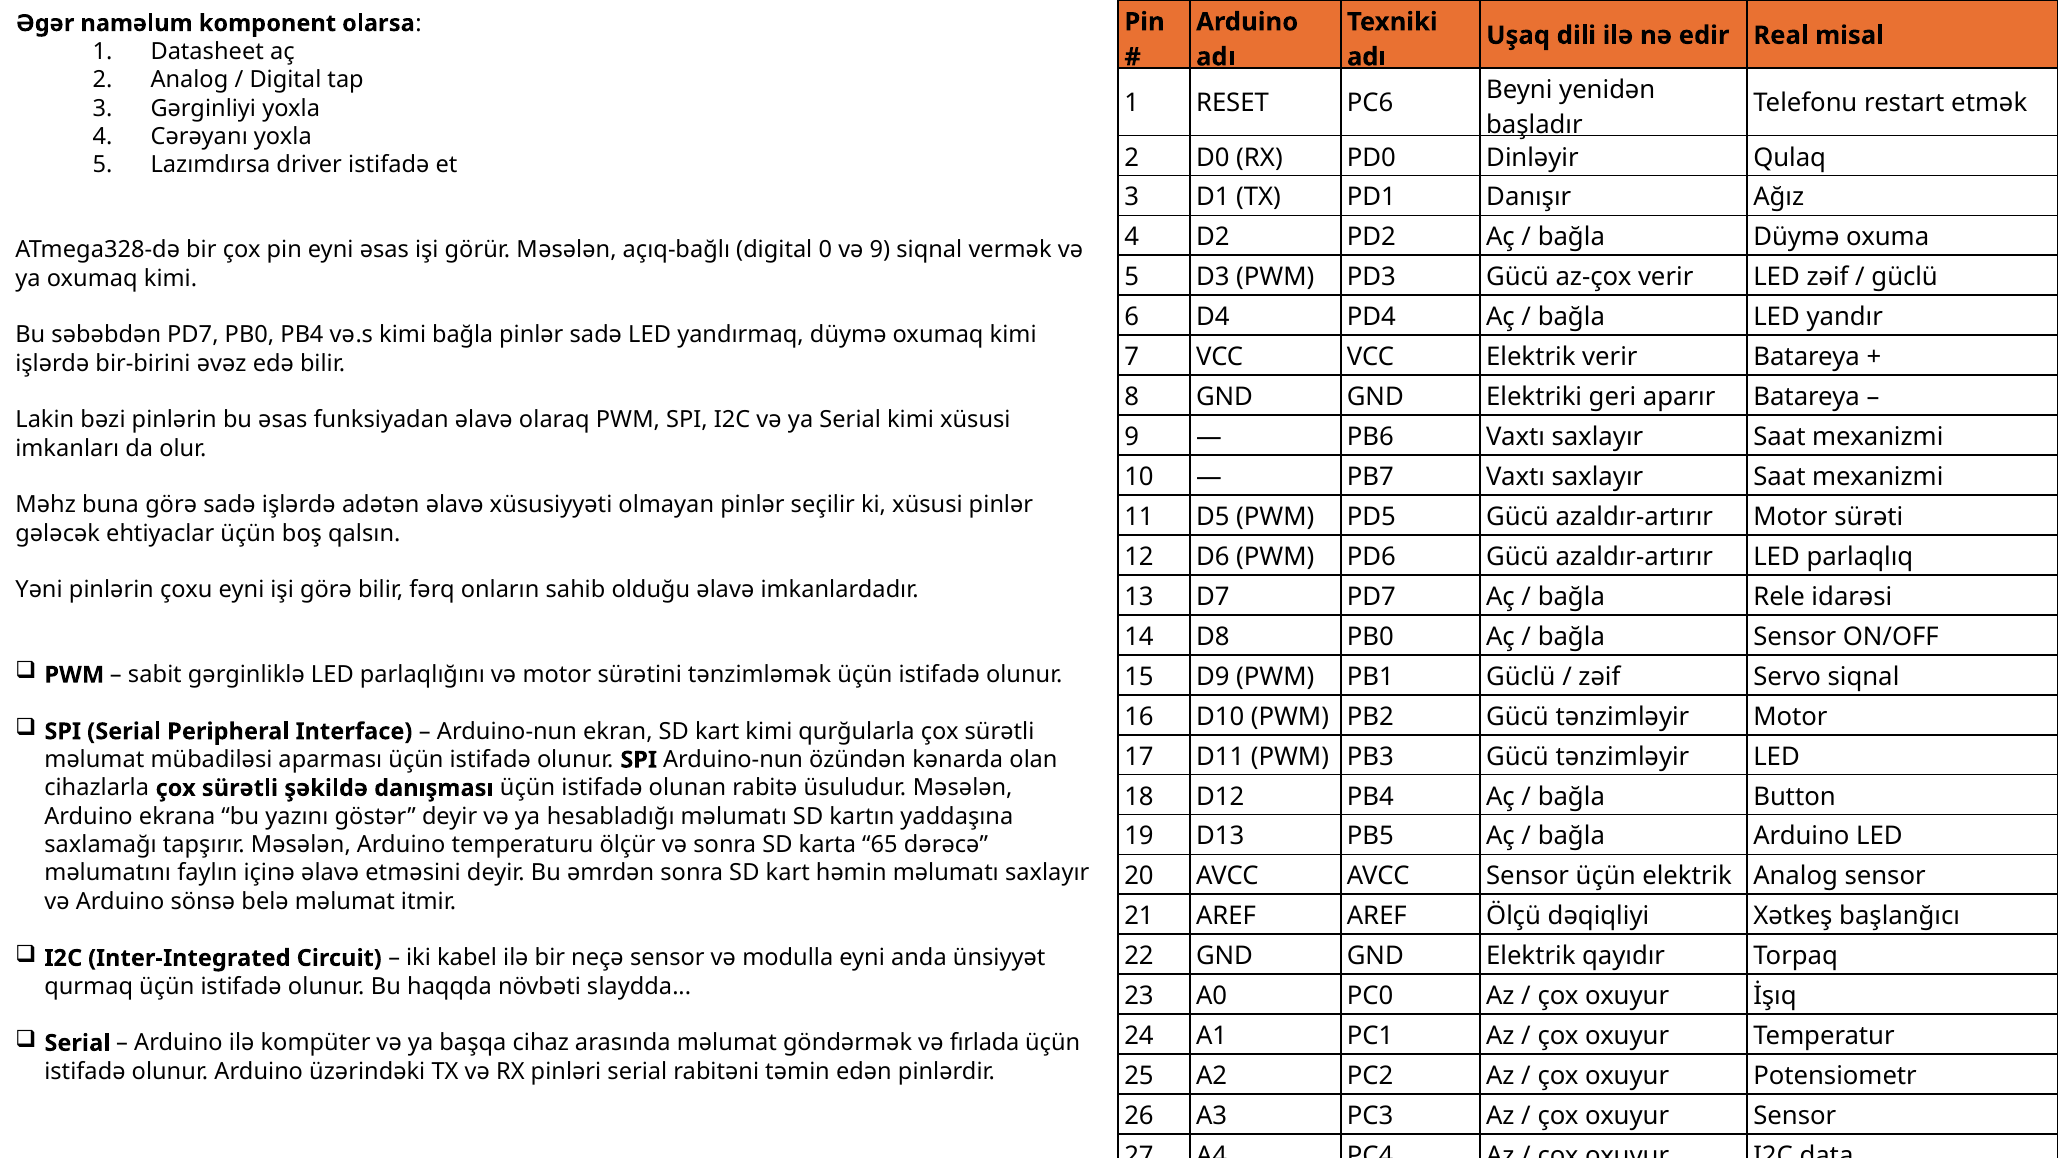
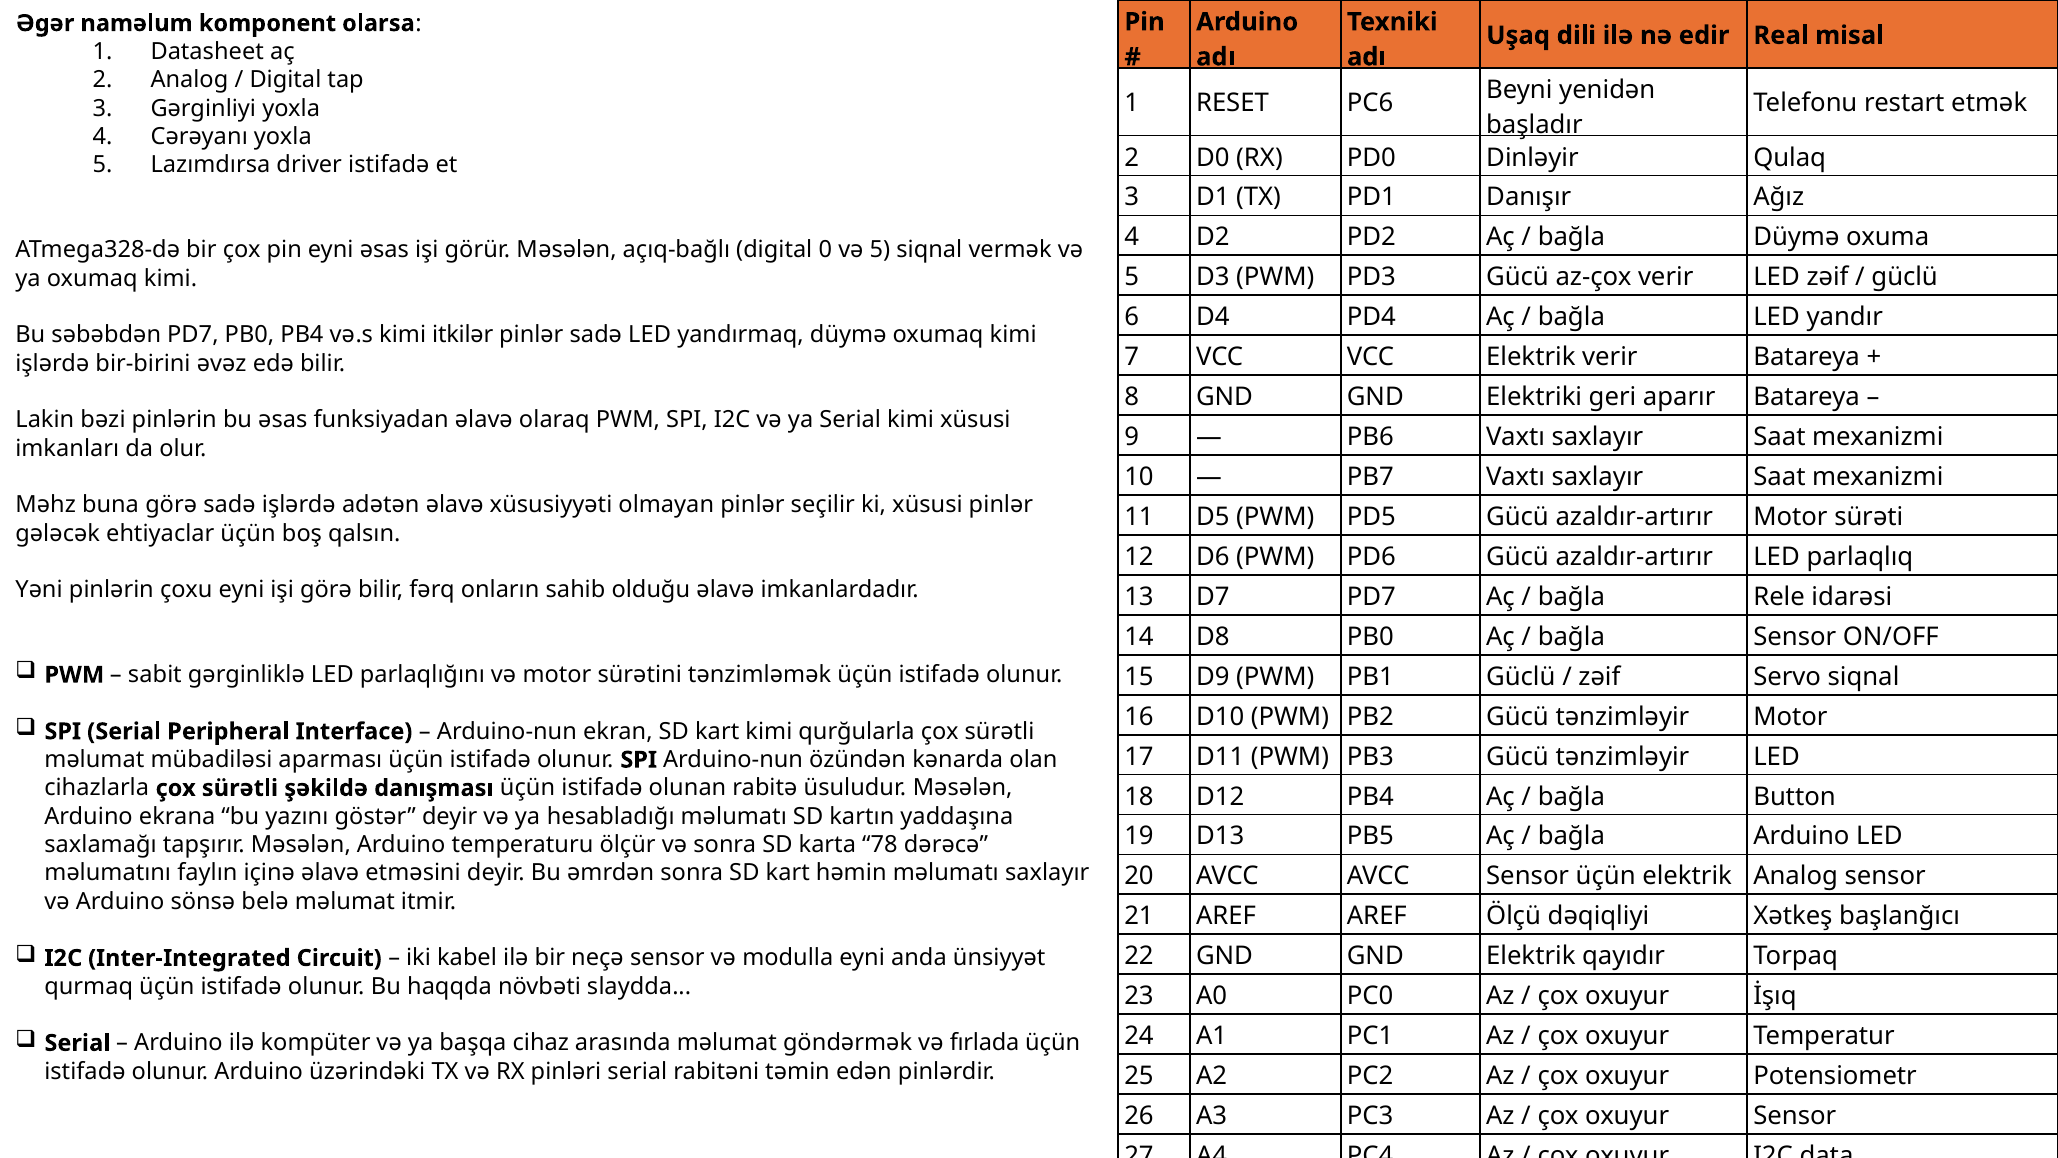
və 9: 9 -> 5 (880, 250)
kimi bağla: bağla -> itkilər (463, 335)
65: 65 -> 78 (880, 845)
